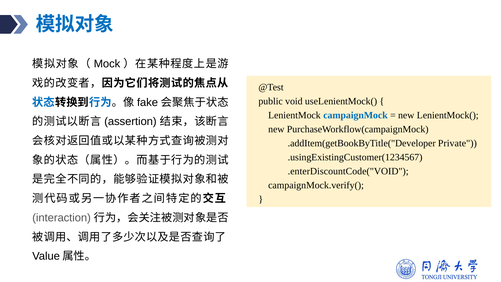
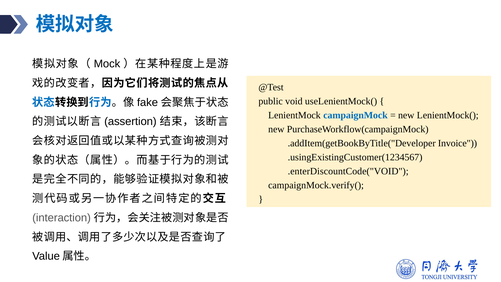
Private: Private -> Invoice (458, 143)
